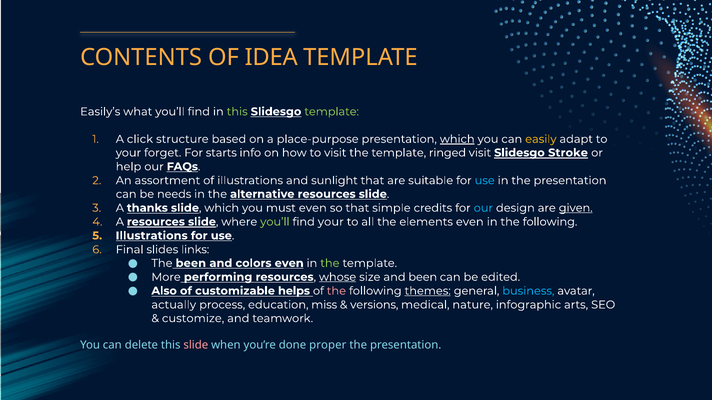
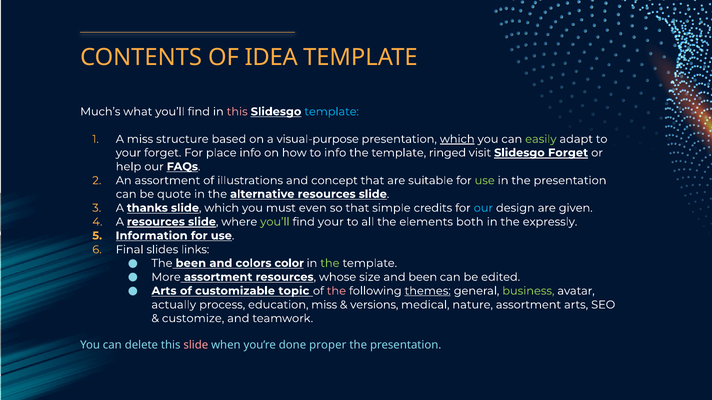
Easily’s: Easily’s -> Much’s (100, 112)
this colour: light green -> pink (237, 112)
template colour: light green -> light blue (332, 112)
A click: click -> miss (140, 139)
place-purpose: place-purpose -> visual-purpose (318, 139)
easily colour: yellow -> light green (541, 139)
starts: starts -> place (221, 153)
to visit: visit -> info (335, 153)
Slidesgo Stroke: Stroke -> Forget (568, 153)
sunlight: sunlight -> concept (334, 181)
use colour: light blue -> light green (485, 181)
needs: needs -> quote (174, 194)
given underline: present -> none (576, 208)
elements even: even -> both (470, 222)
in the following: following -> expressly (550, 222)
Illustrations: Illustrations -> Information (152, 236)
colors even: even -> color (289, 263)
More performing: performing -> assortment (218, 277)
whose underline: present -> none (338, 277)
Also: Also -> Arts (164, 291)
helps: helps -> topic (294, 291)
business colour: light blue -> light green (528, 291)
nature infographic: infographic -> assortment (528, 305)
